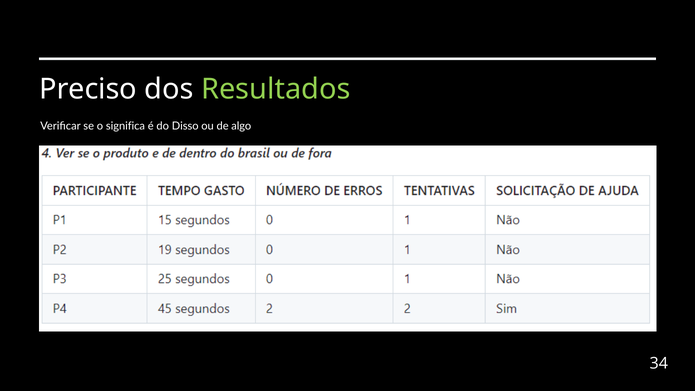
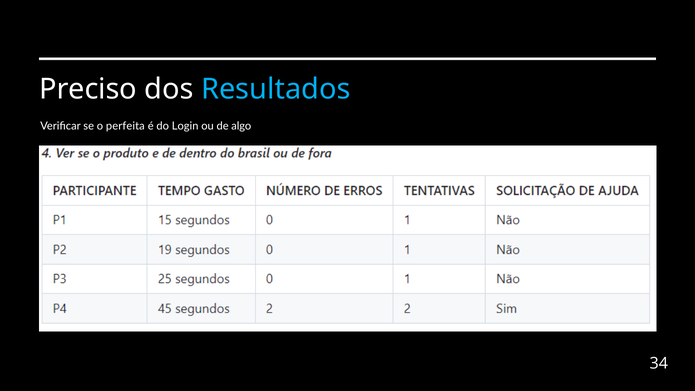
Resultados colour: light green -> light blue (276, 89)
significa: significa -> perfeita (125, 126)
Disso: Disso -> Login (185, 126)
